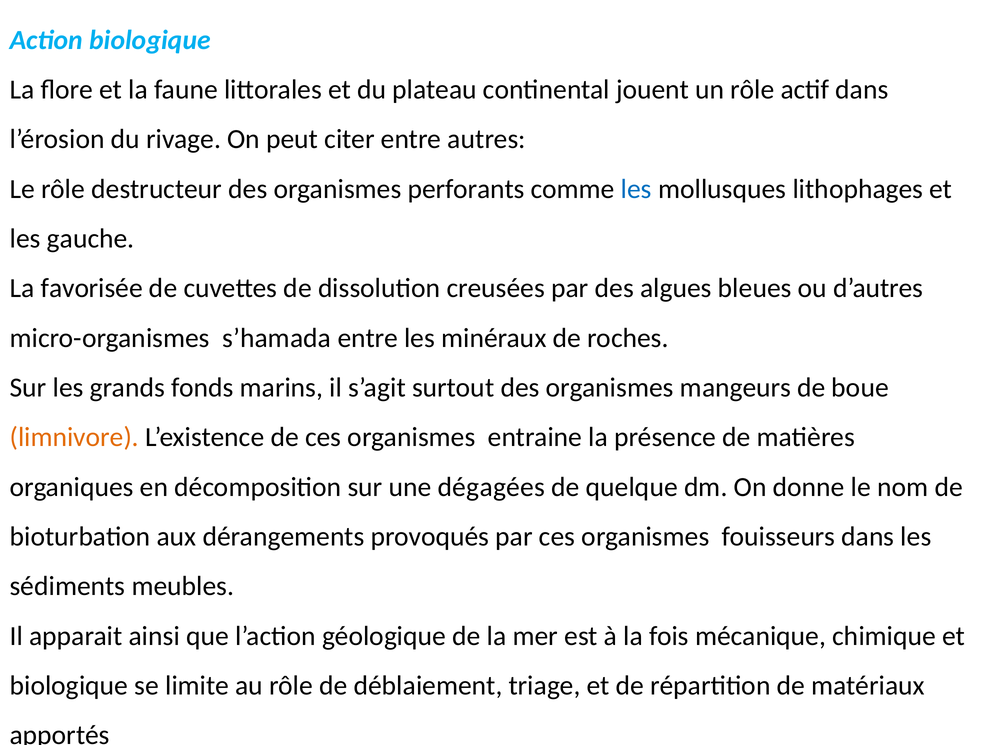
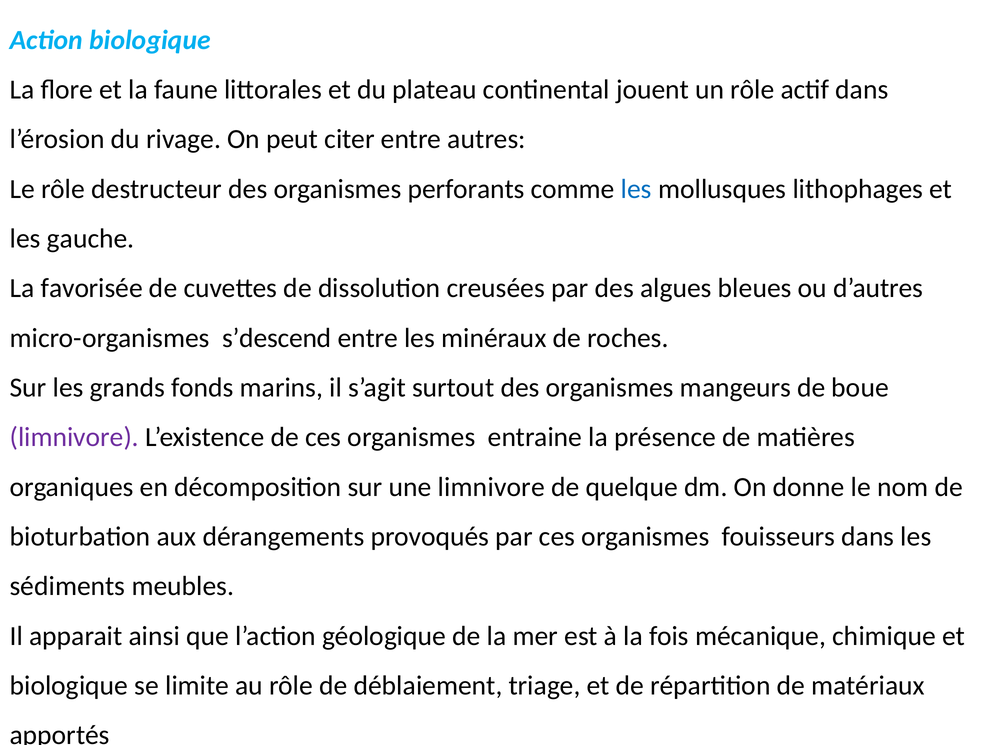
s’hamada: s’hamada -> s’descend (277, 338)
limnivore colour: orange -> purple (74, 437)
une dégagées: dégagées -> limnivore (491, 487)
